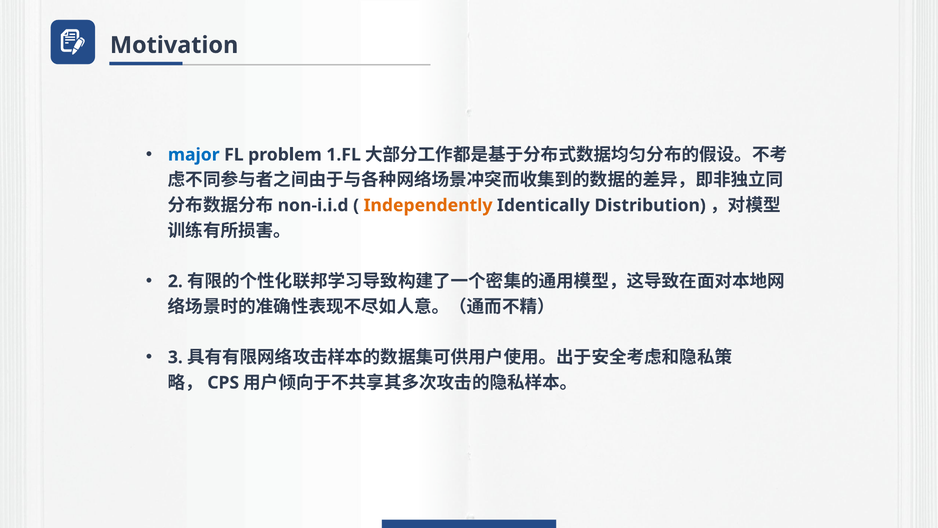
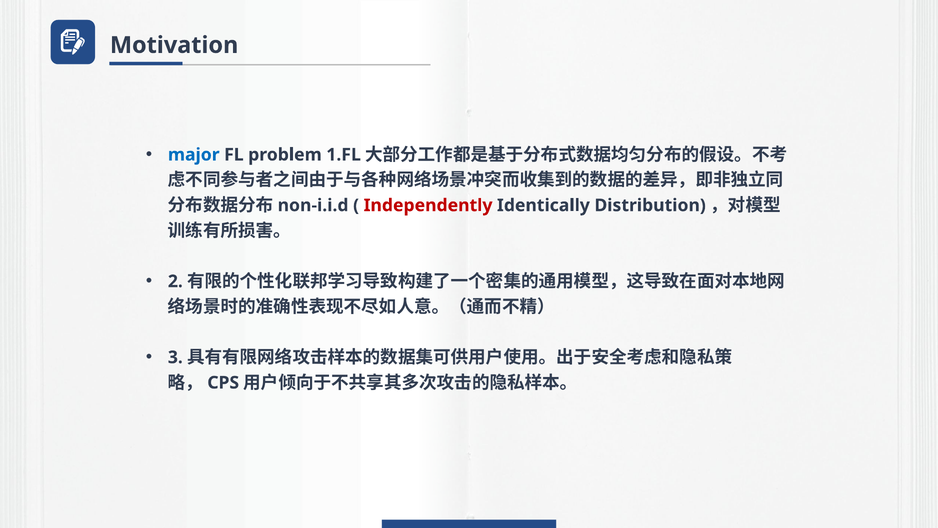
Independently colour: orange -> red (428, 205)
